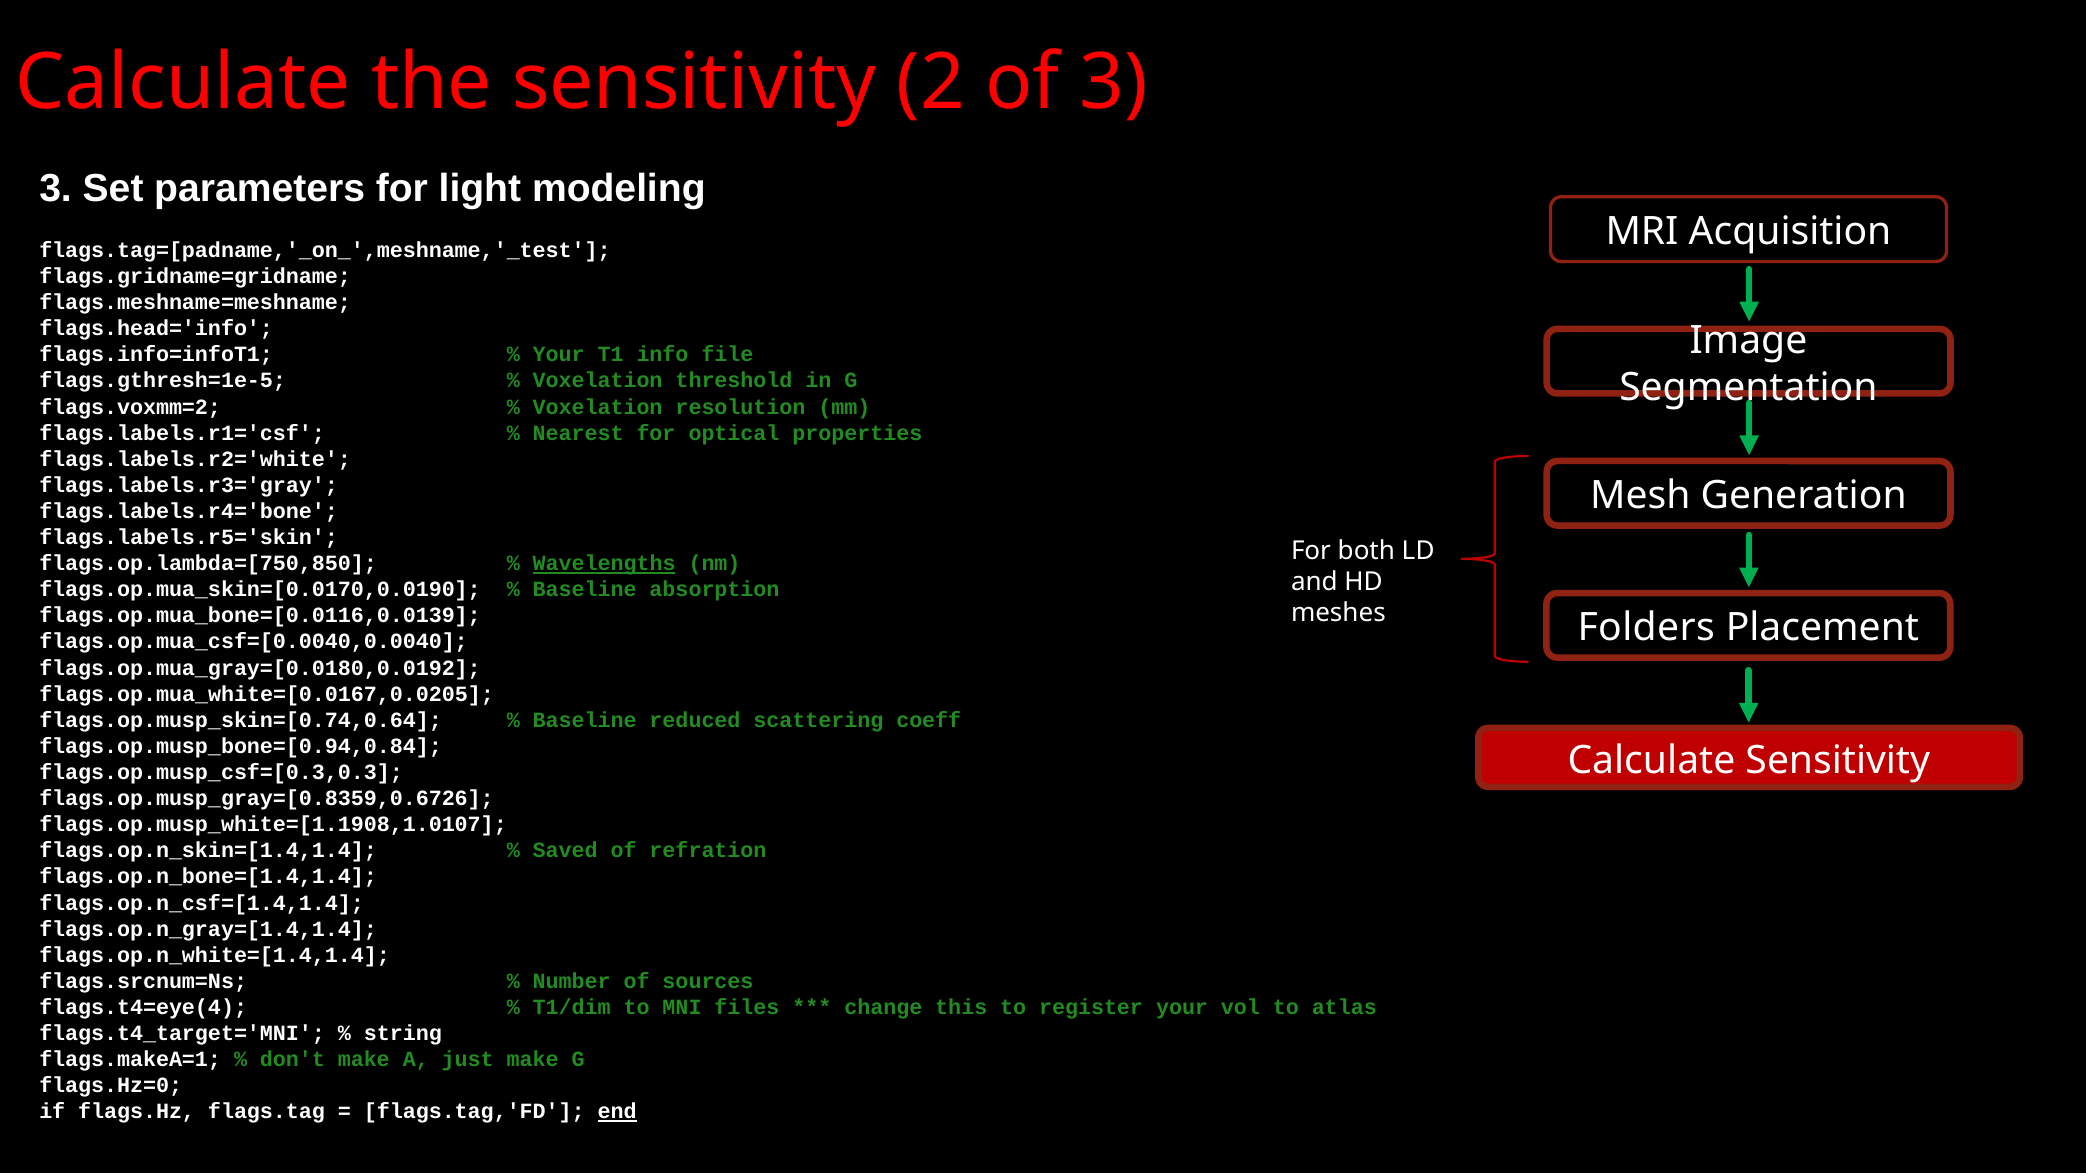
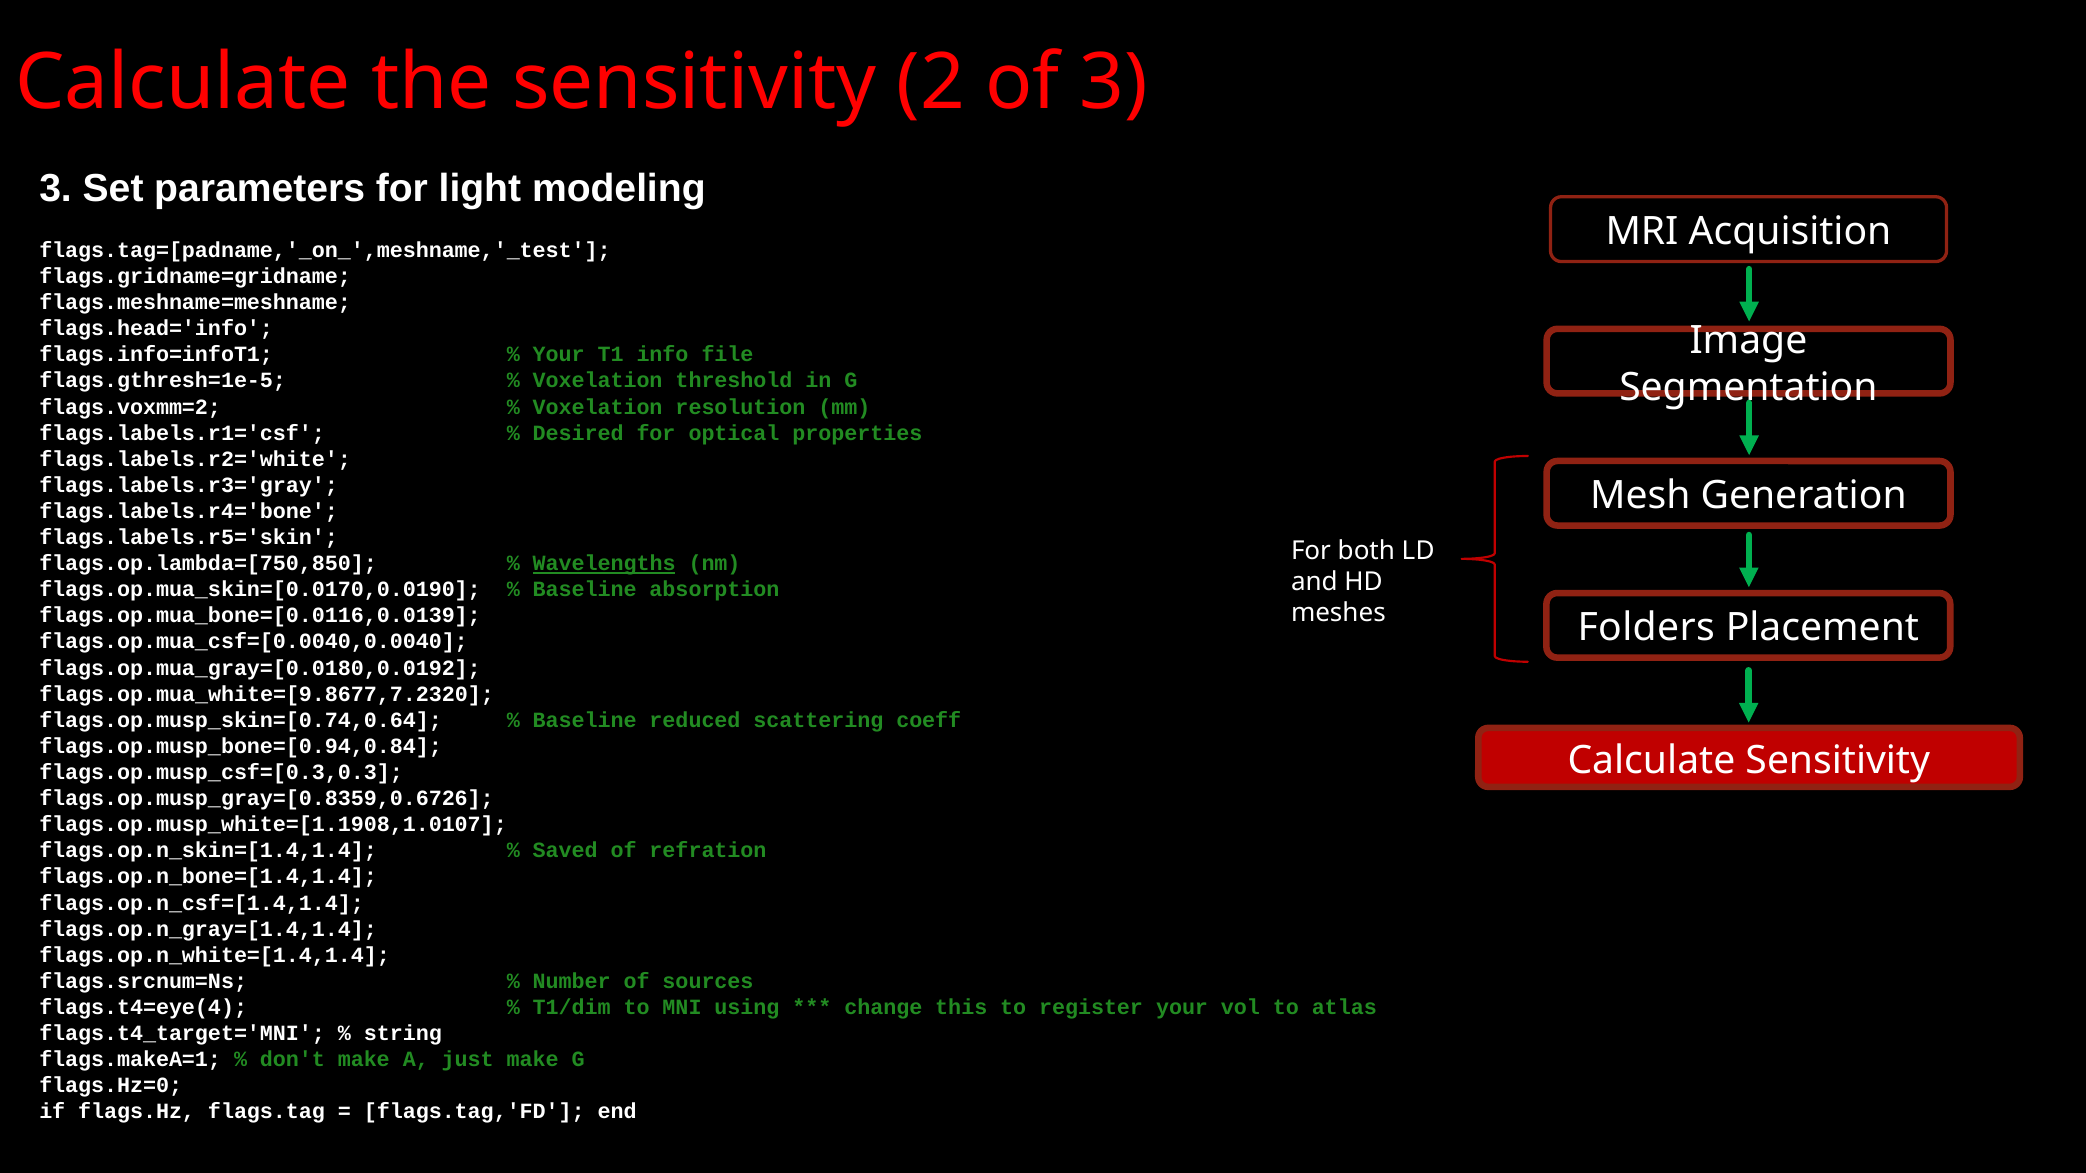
Nearest: Nearest -> Desired (578, 433)
flags.op.mua_white=[0.0167,0.0205: flags.op.mua_white=[0.0167,0.0205 -> flags.op.mua_white=[9.8677,7.2320 (267, 694)
files: files -> using (747, 1008)
end underline: present -> none (617, 1112)
